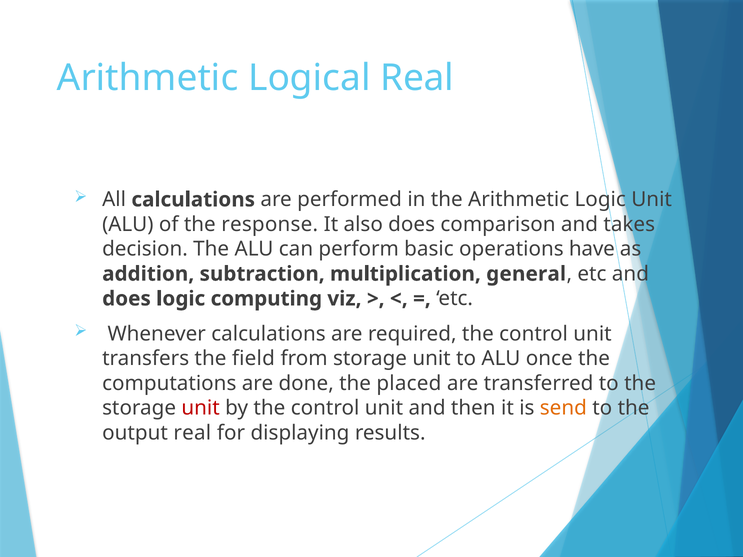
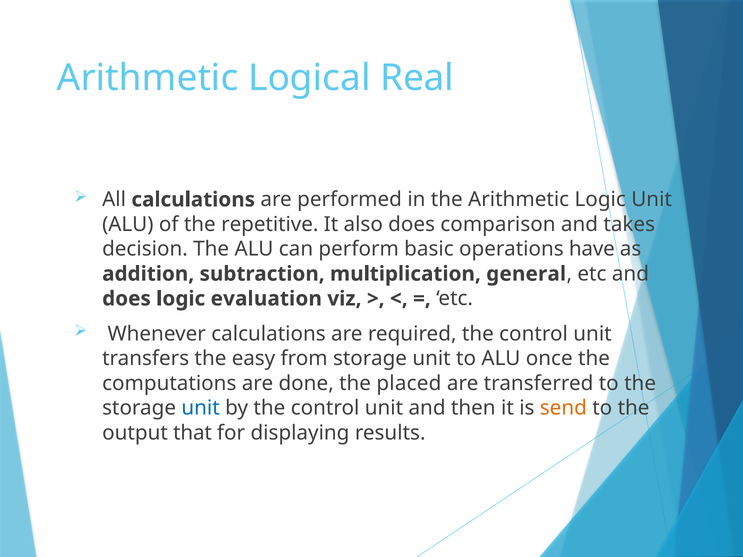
response: response -> repetitive (270, 224)
computing: computing -> evaluation (266, 299)
field: field -> easy (253, 359)
unit colour: red -> blue (201, 408)
output real: real -> that (193, 433)
